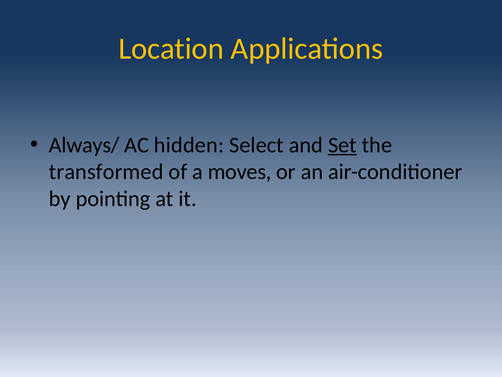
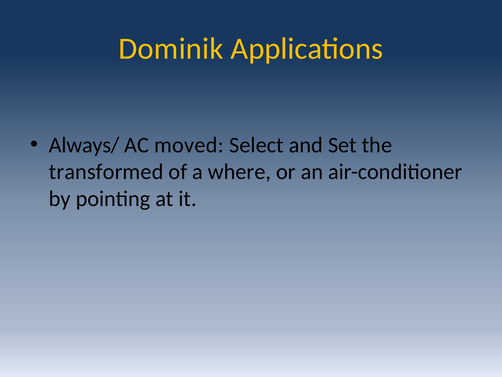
Location: Location -> Dominik (171, 49)
hidden: hidden -> moved (189, 145)
Set underline: present -> none (342, 145)
moves: moves -> where (240, 172)
